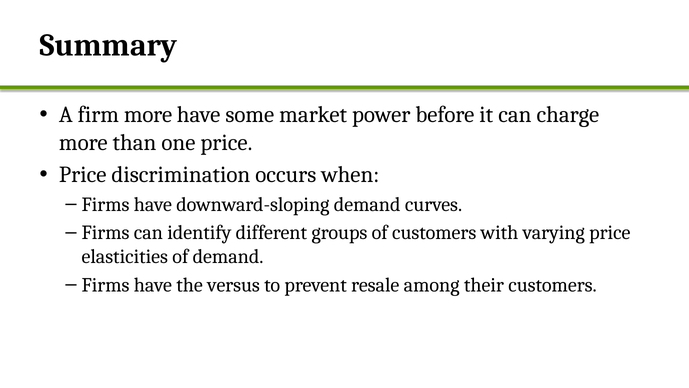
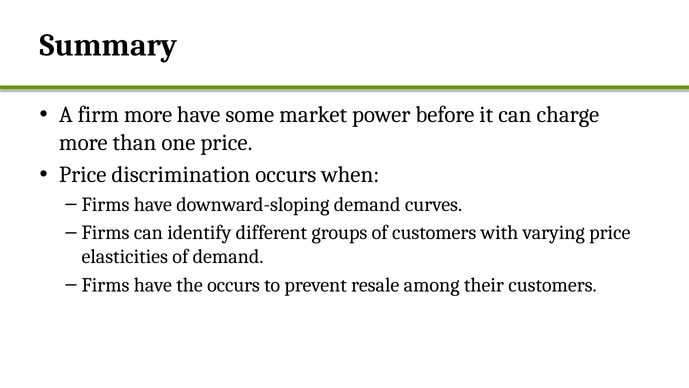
the versus: versus -> occurs (234, 285)
